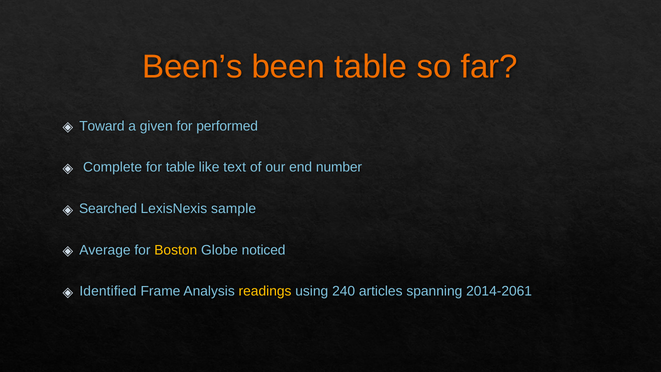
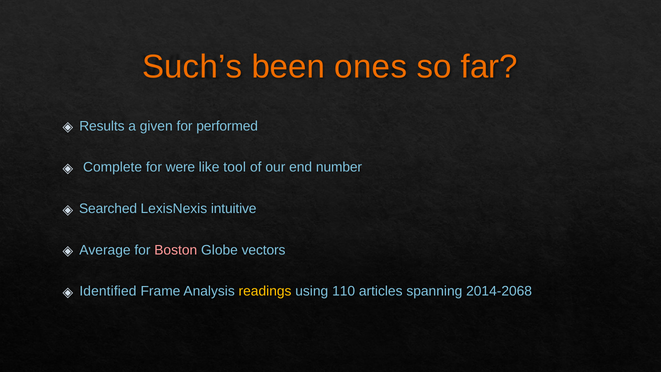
Been’s: Been’s -> Such’s (192, 67)
been table: table -> ones (371, 67)
Toward: Toward -> Results (102, 126)
for table: table -> were (180, 167)
text: text -> tool (235, 167)
sample: sample -> intuitive (234, 209)
Boston colour: yellow -> pink (176, 250)
noticed: noticed -> vectors (264, 250)
240: 240 -> 110 (344, 291)
2014-2061: 2014-2061 -> 2014-2068 (499, 291)
